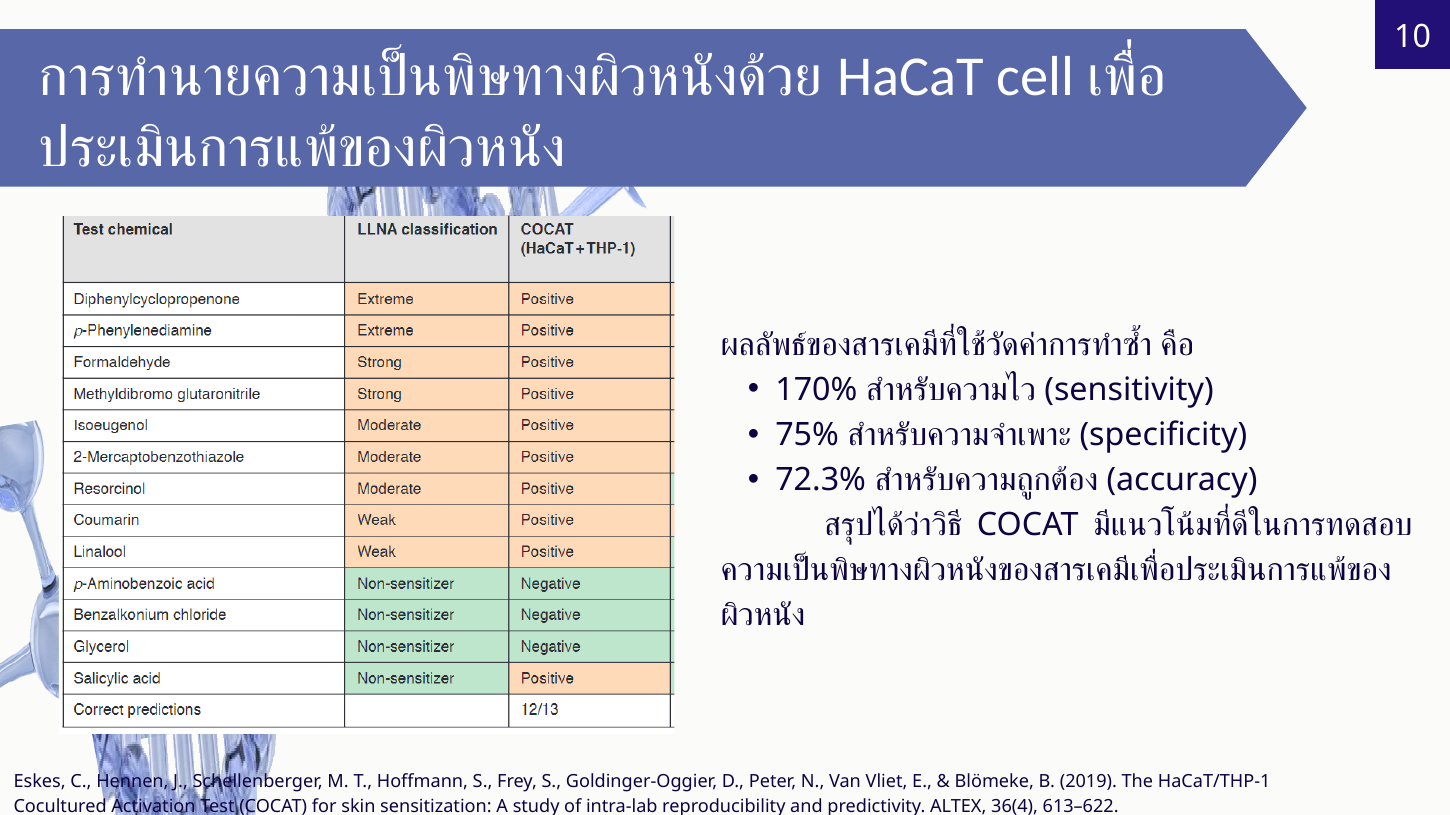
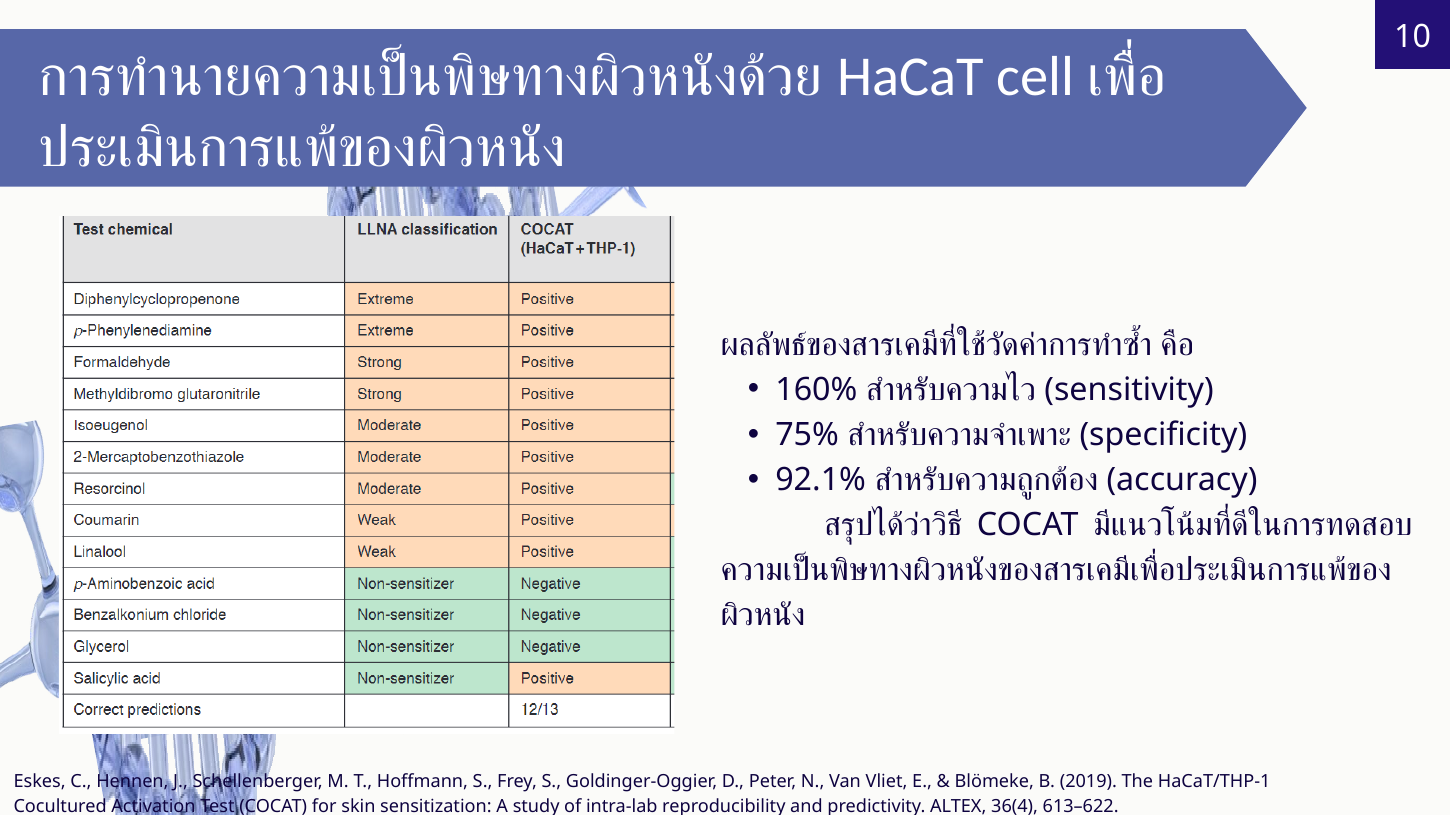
170%: 170% -> 160% (816, 390)
72.3%: 72.3% -> 92.1% (821, 481)
